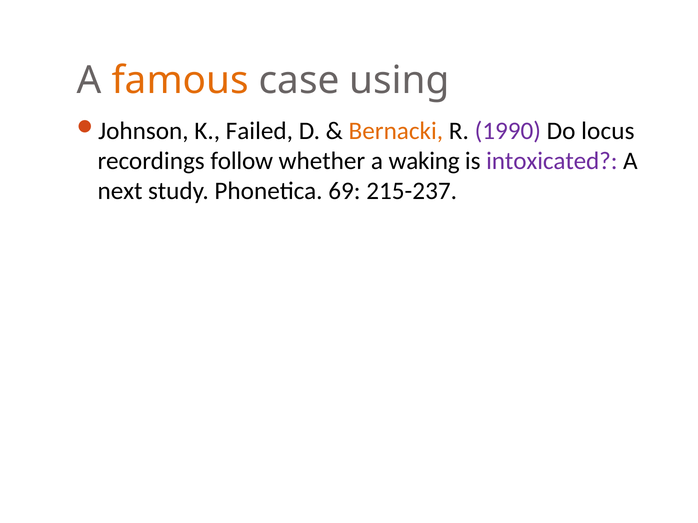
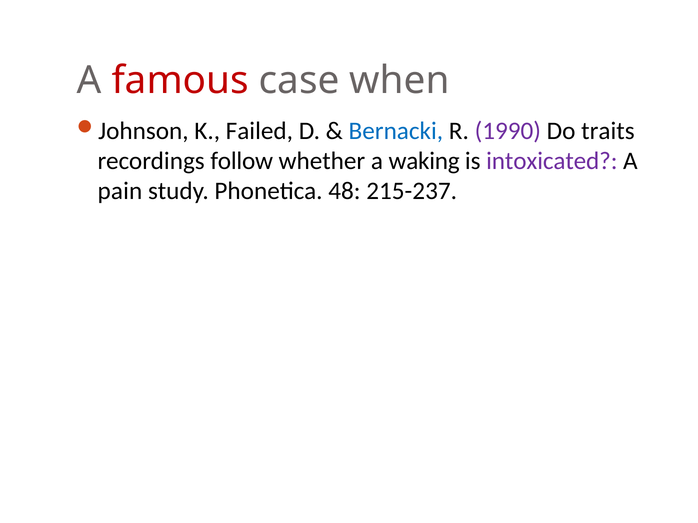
famous colour: orange -> red (180, 81)
using: using -> when (400, 81)
Bernacki colour: orange -> blue (396, 131)
locus: locus -> traits (608, 131)
next: next -> pain (120, 191)
69: 69 -> 48 (344, 191)
